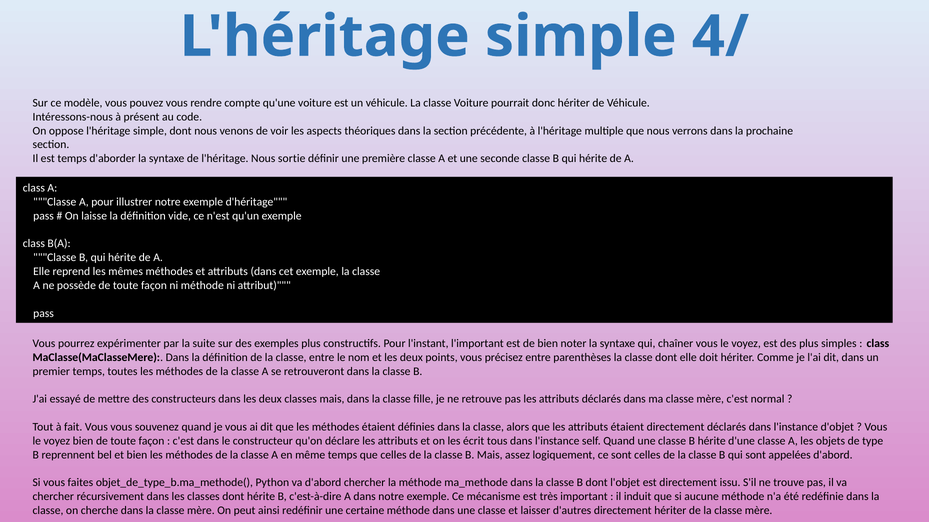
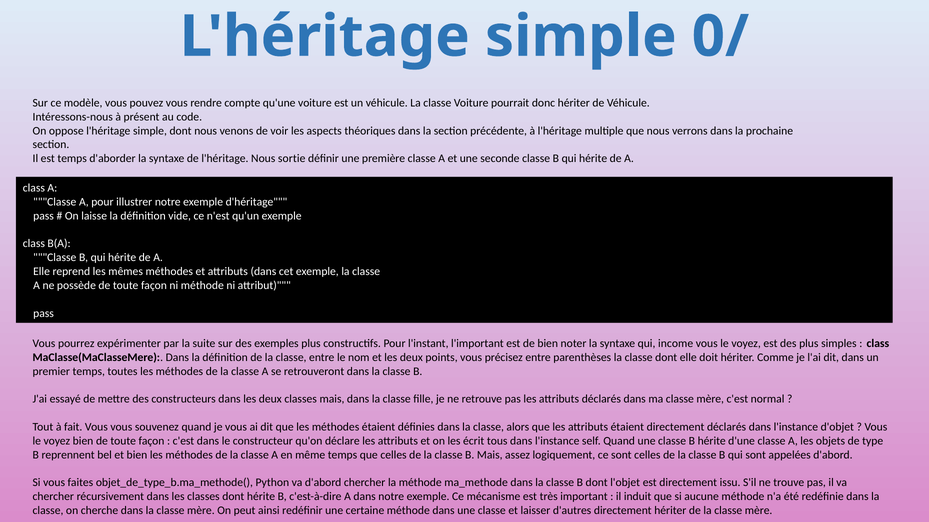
4/: 4/ -> 0/ (720, 37)
chaîner: chaîner -> income (676, 344)
